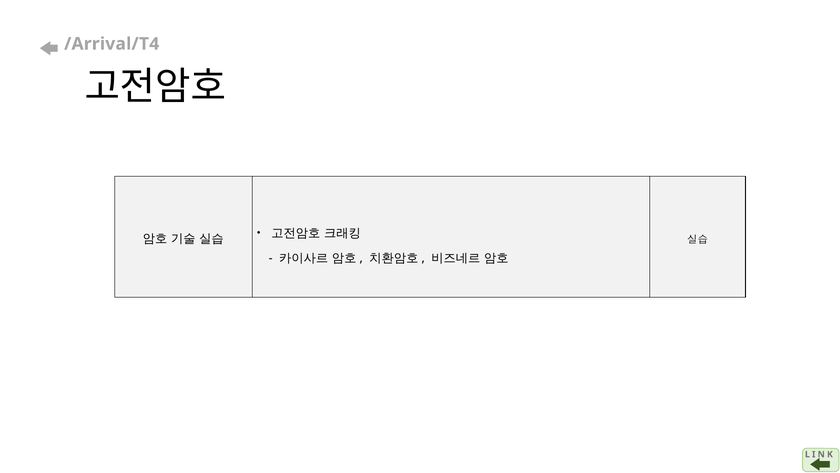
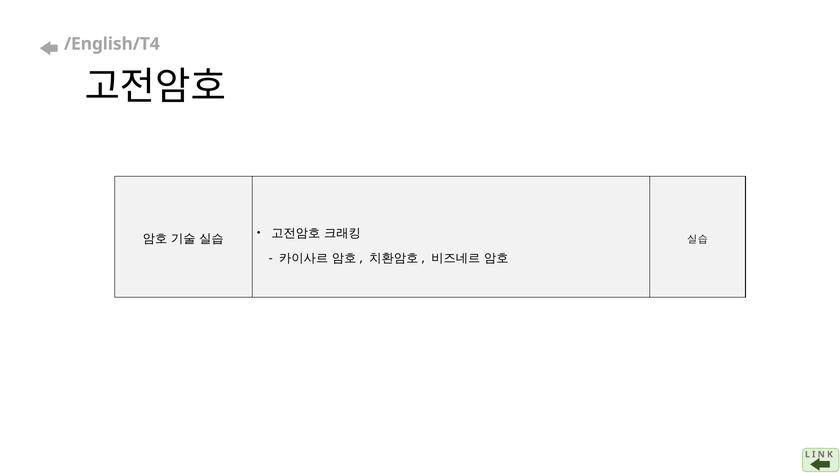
/Arrival/T4: /Arrival/T4 -> /English/T4 (112, 44)
